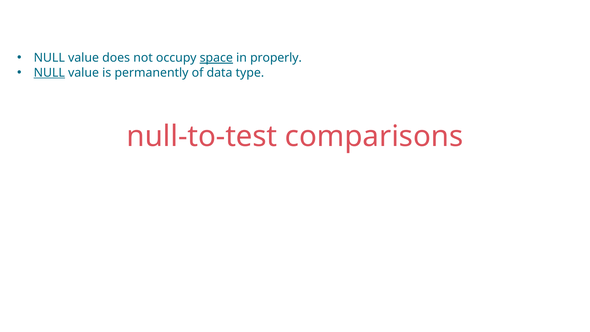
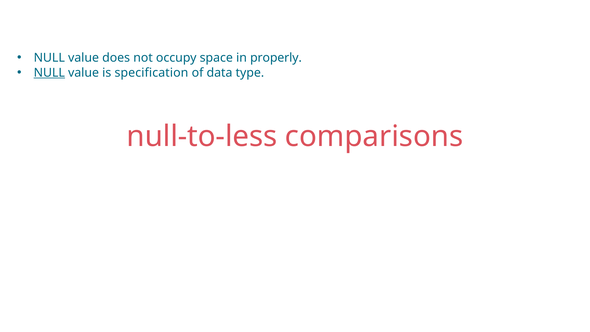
space underline: present -> none (216, 58)
permanently: permanently -> specification (151, 73)
null-to-test: null-to-test -> null-to-less (202, 136)
